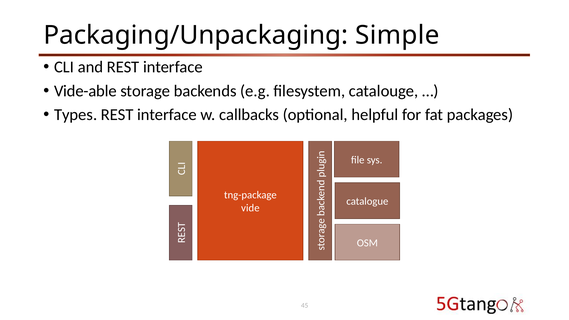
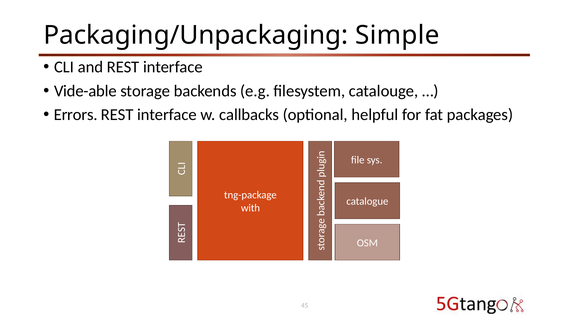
Types: Types -> Errors (76, 115)
vide: vide -> with (250, 208)
